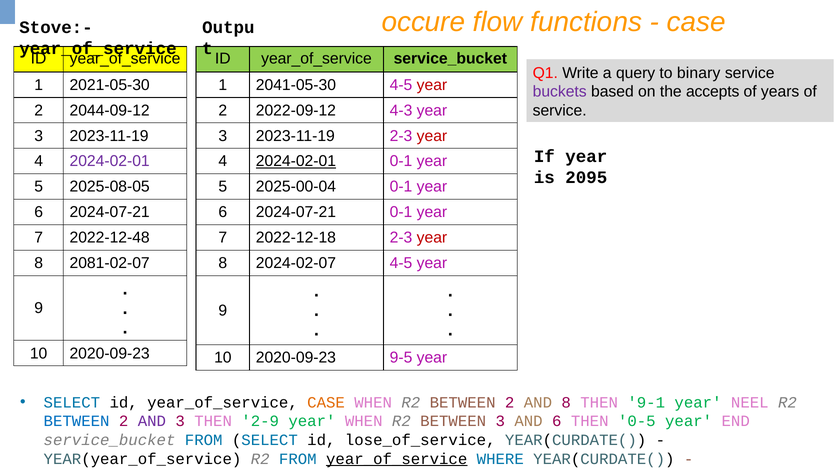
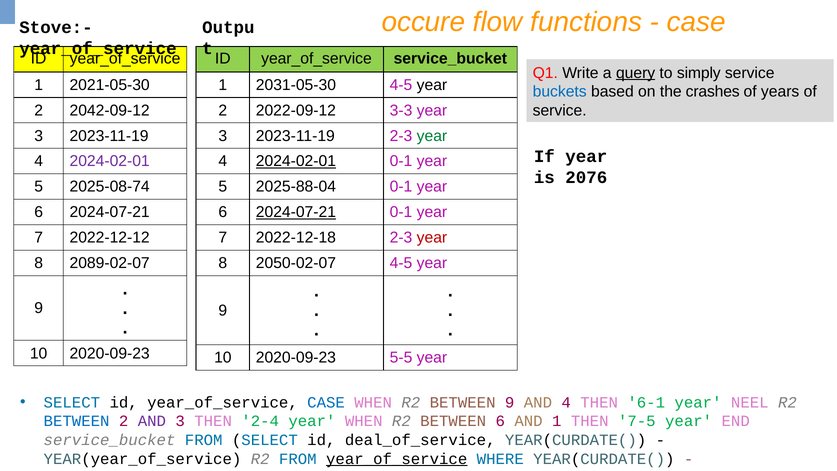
query underline: none -> present (636, 73)
binary: binary -> simply (699, 73)
2041-05-30: 2041-05-30 -> 2031-05-30 (296, 85)
year colour: red -> black (432, 85)
buckets colour: purple -> blue (560, 92)
accepts: accepts -> crashes (713, 92)
2044-09-12: 2044-09-12 -> 2042-09-12 (110, 110)
4-3: 4-3 -> 3-3 (401, 110)
year colour: red -> green (432, 136)
2095: 2095 -> 2076 (586, 177)
2025-08-05: 2025-08-05 -> 2025-08-74 (110, 187)
2025-00-04: 2025-00-04 -> 2025-88-04 (296, 187)
2024-07-21 underline: none -> present (296, 212)
2022-12-48: 2022-12-48 -> 2022-12-12 (110, 238)
2081-02-07: 2081-02-07 -> 2089-02-07 (110, 263)
2024-02-07: 2024-02-07 -> 2050-02-07 (296, 263)
9-5: 9-5 -> 5-5 (401, 358)
CASE colour: orange -> blue (326, 402)
WHEN R2 BETWEEN 2: 2 -> 9 (510, 402)
AND 8: 8 -> 4 (566, 402)
9-1: 9-1 -> 6-1 (646, 402)
2-9: 2-9 -> 2-4 (260, 421)
BETWEEN 3: 3 -> 6 (500, 421)
AND 6: 6 -> 1 (557, 421)
0-5: 0-5 -> 7-5 (637, 421)
lose_of_service: lose_of_service -> deal_of_service (420, 440)
